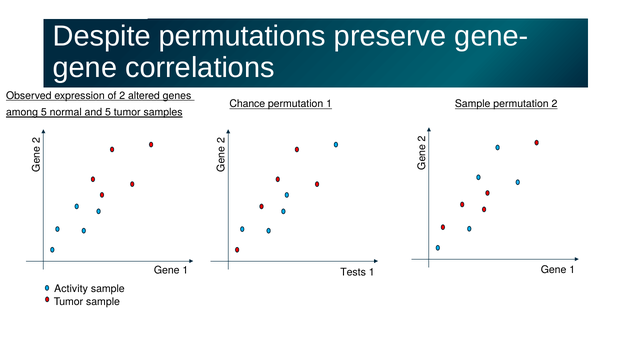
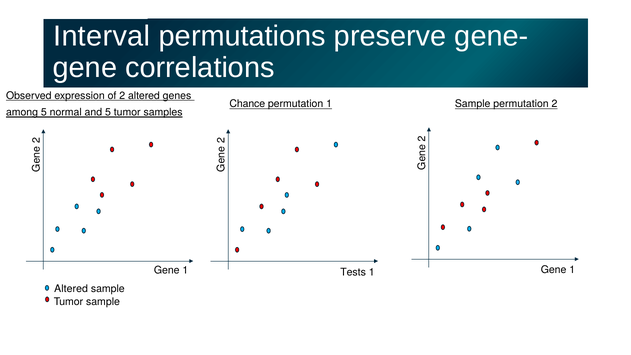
Despite: Despite -> Interval (102, 36)
Activity: Activity -> Altered (71, 289)
